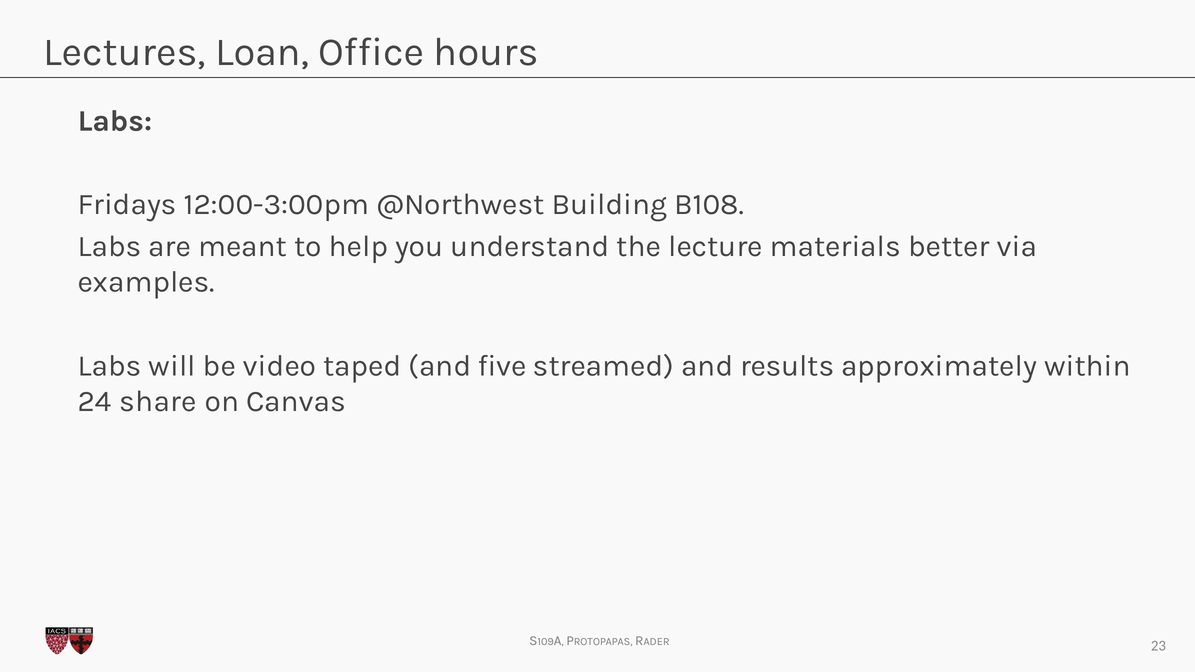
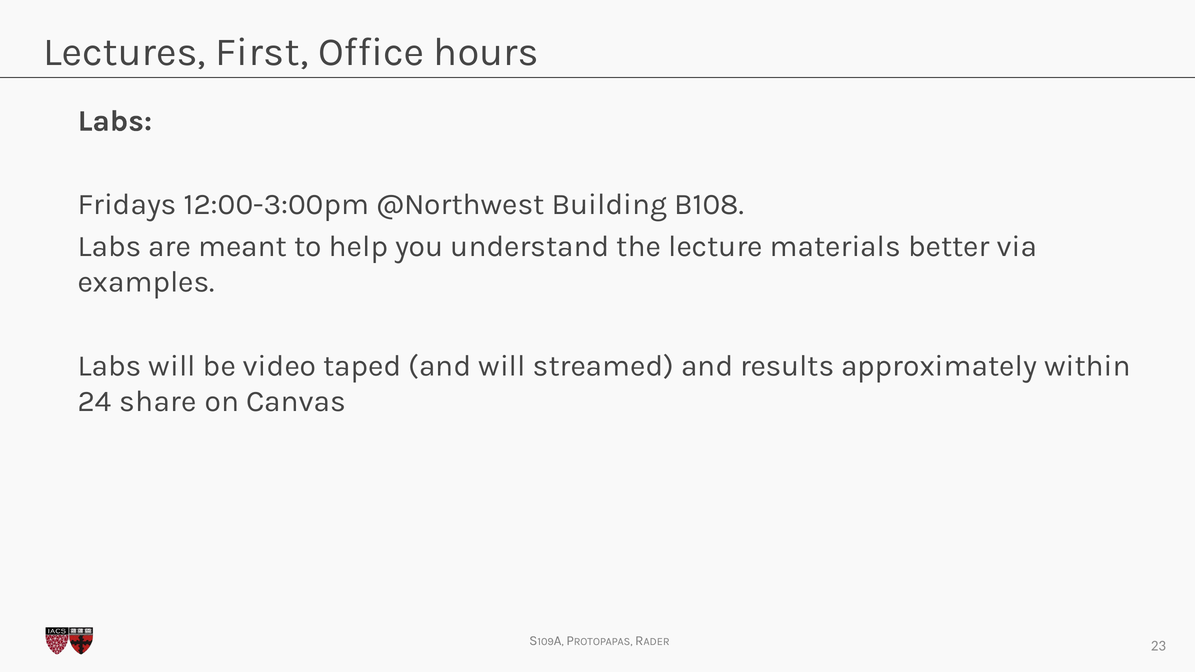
Loan: Loan -> First (262, 52)
and five: five -> will (502, 366)
